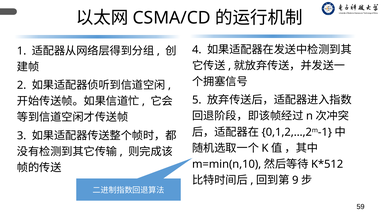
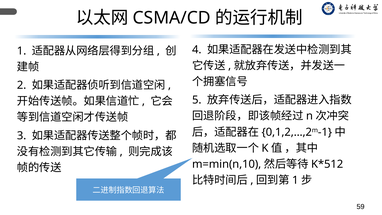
9: 9 -> 1 (295, 180)
